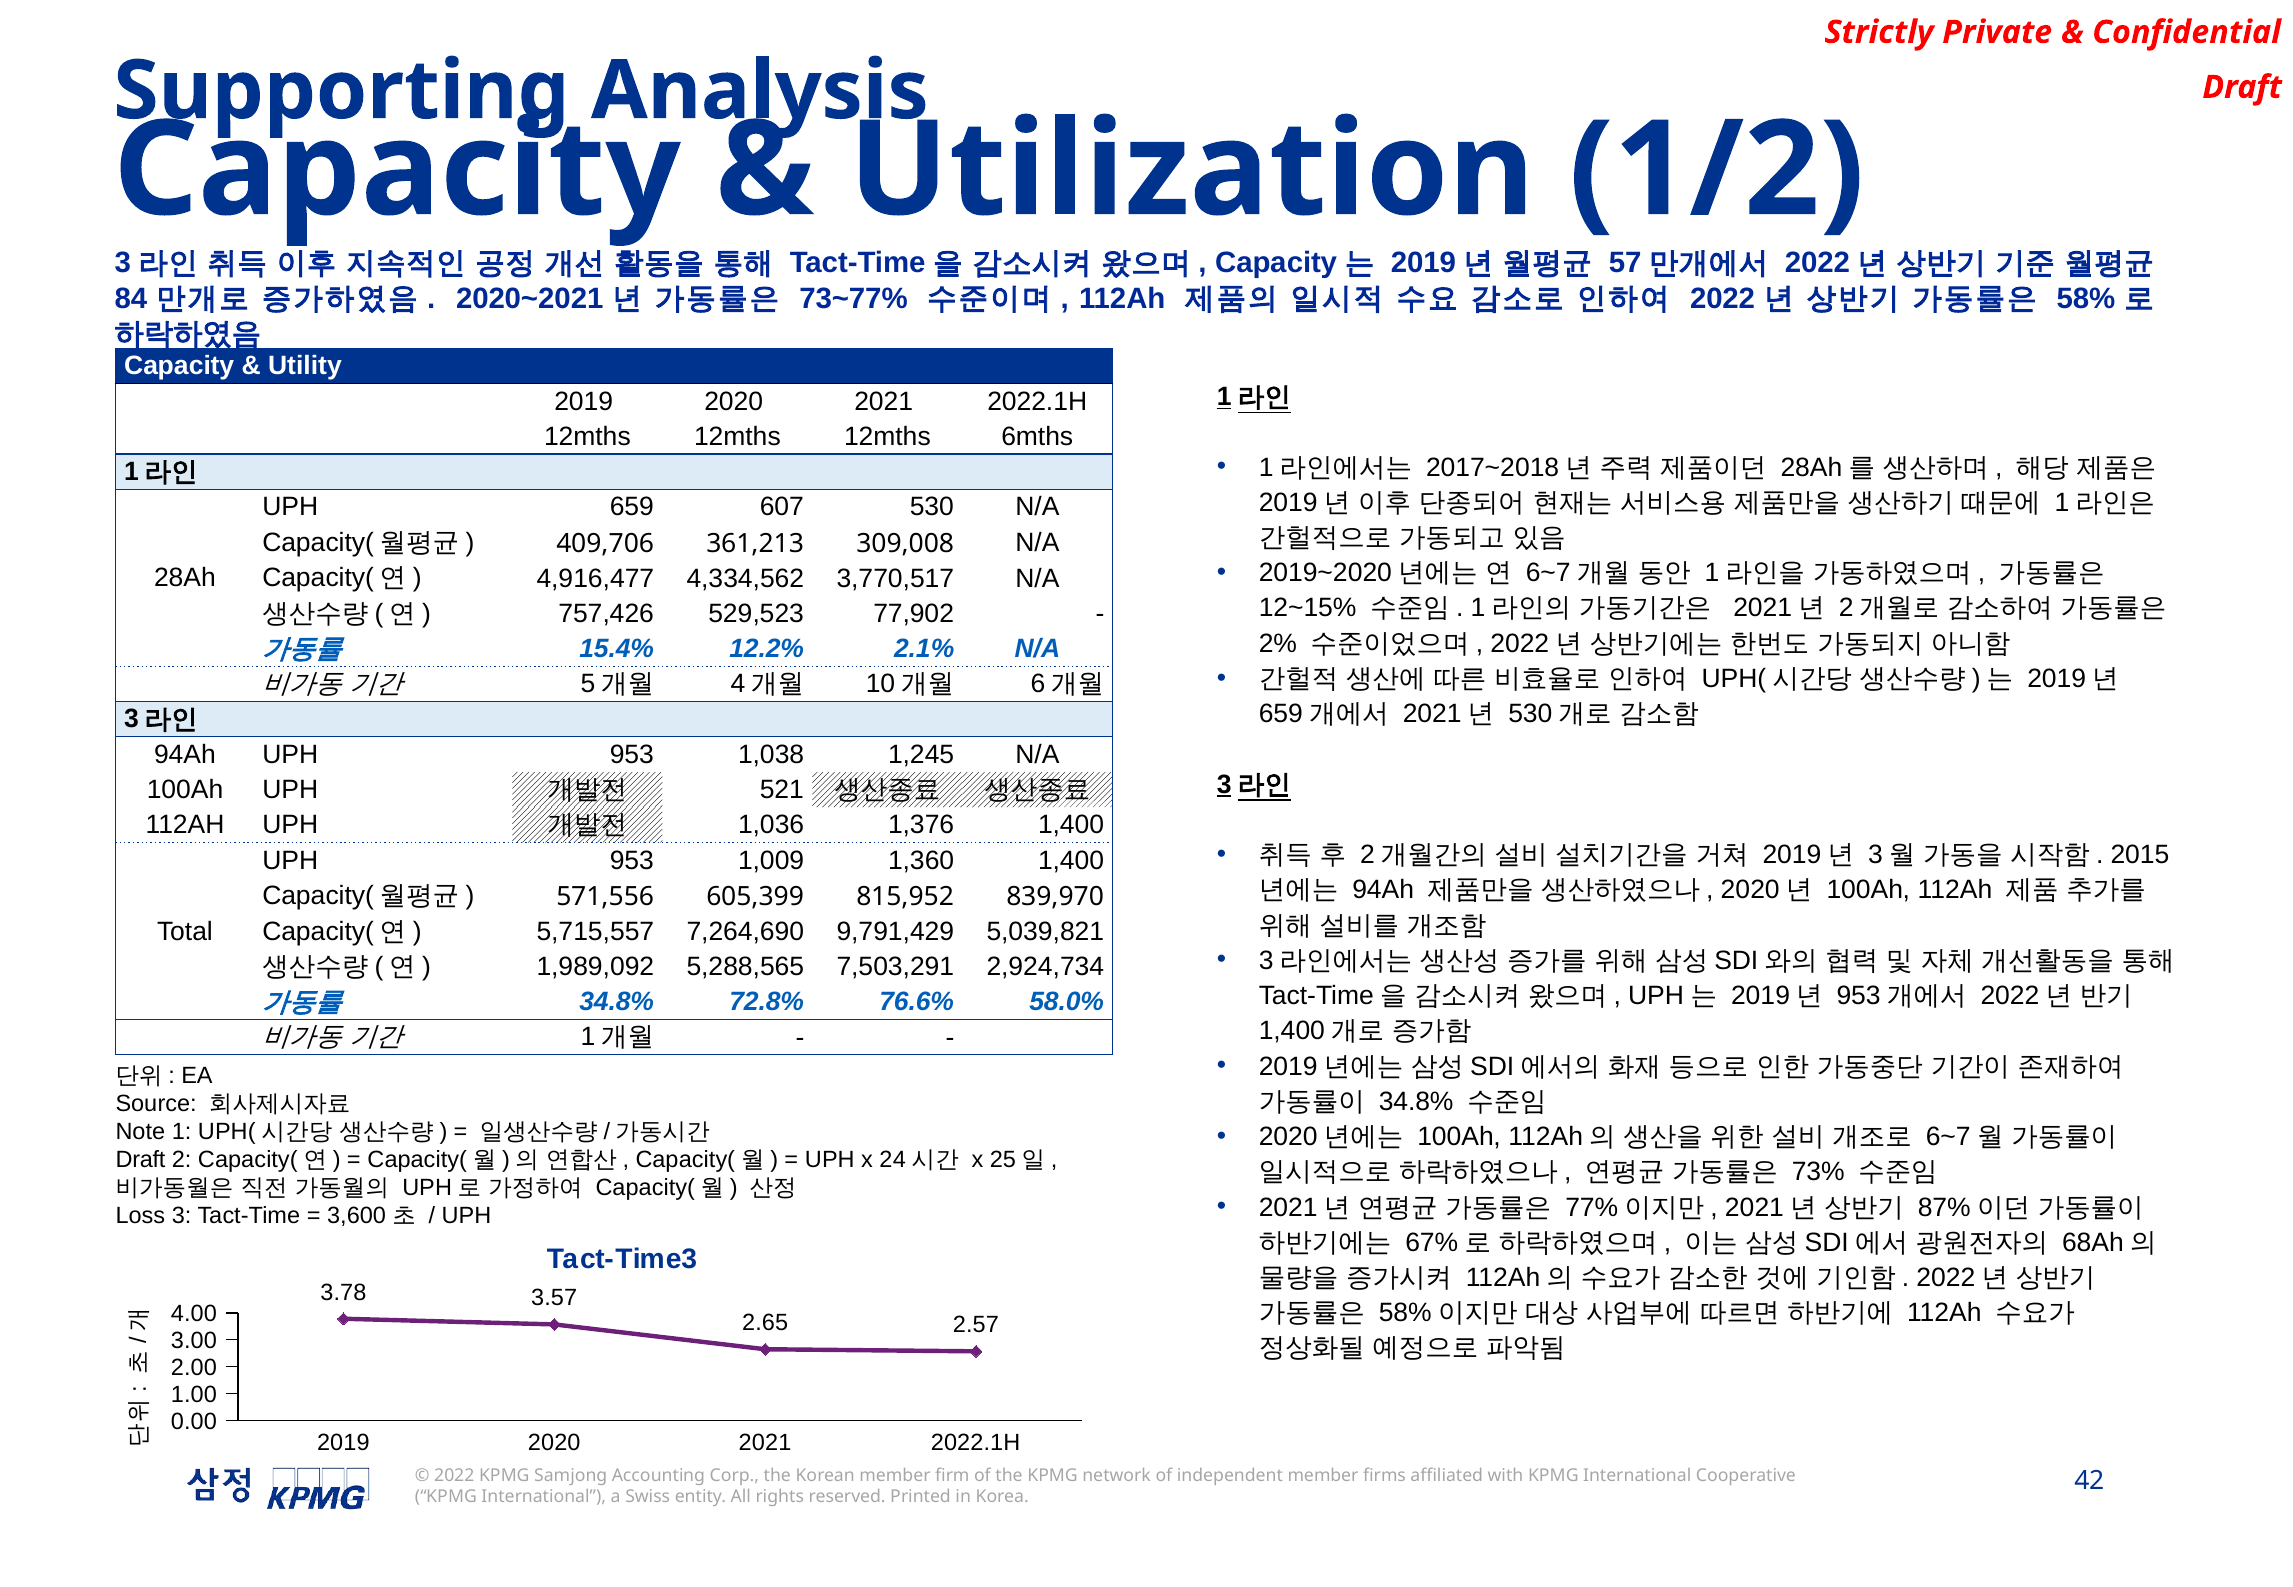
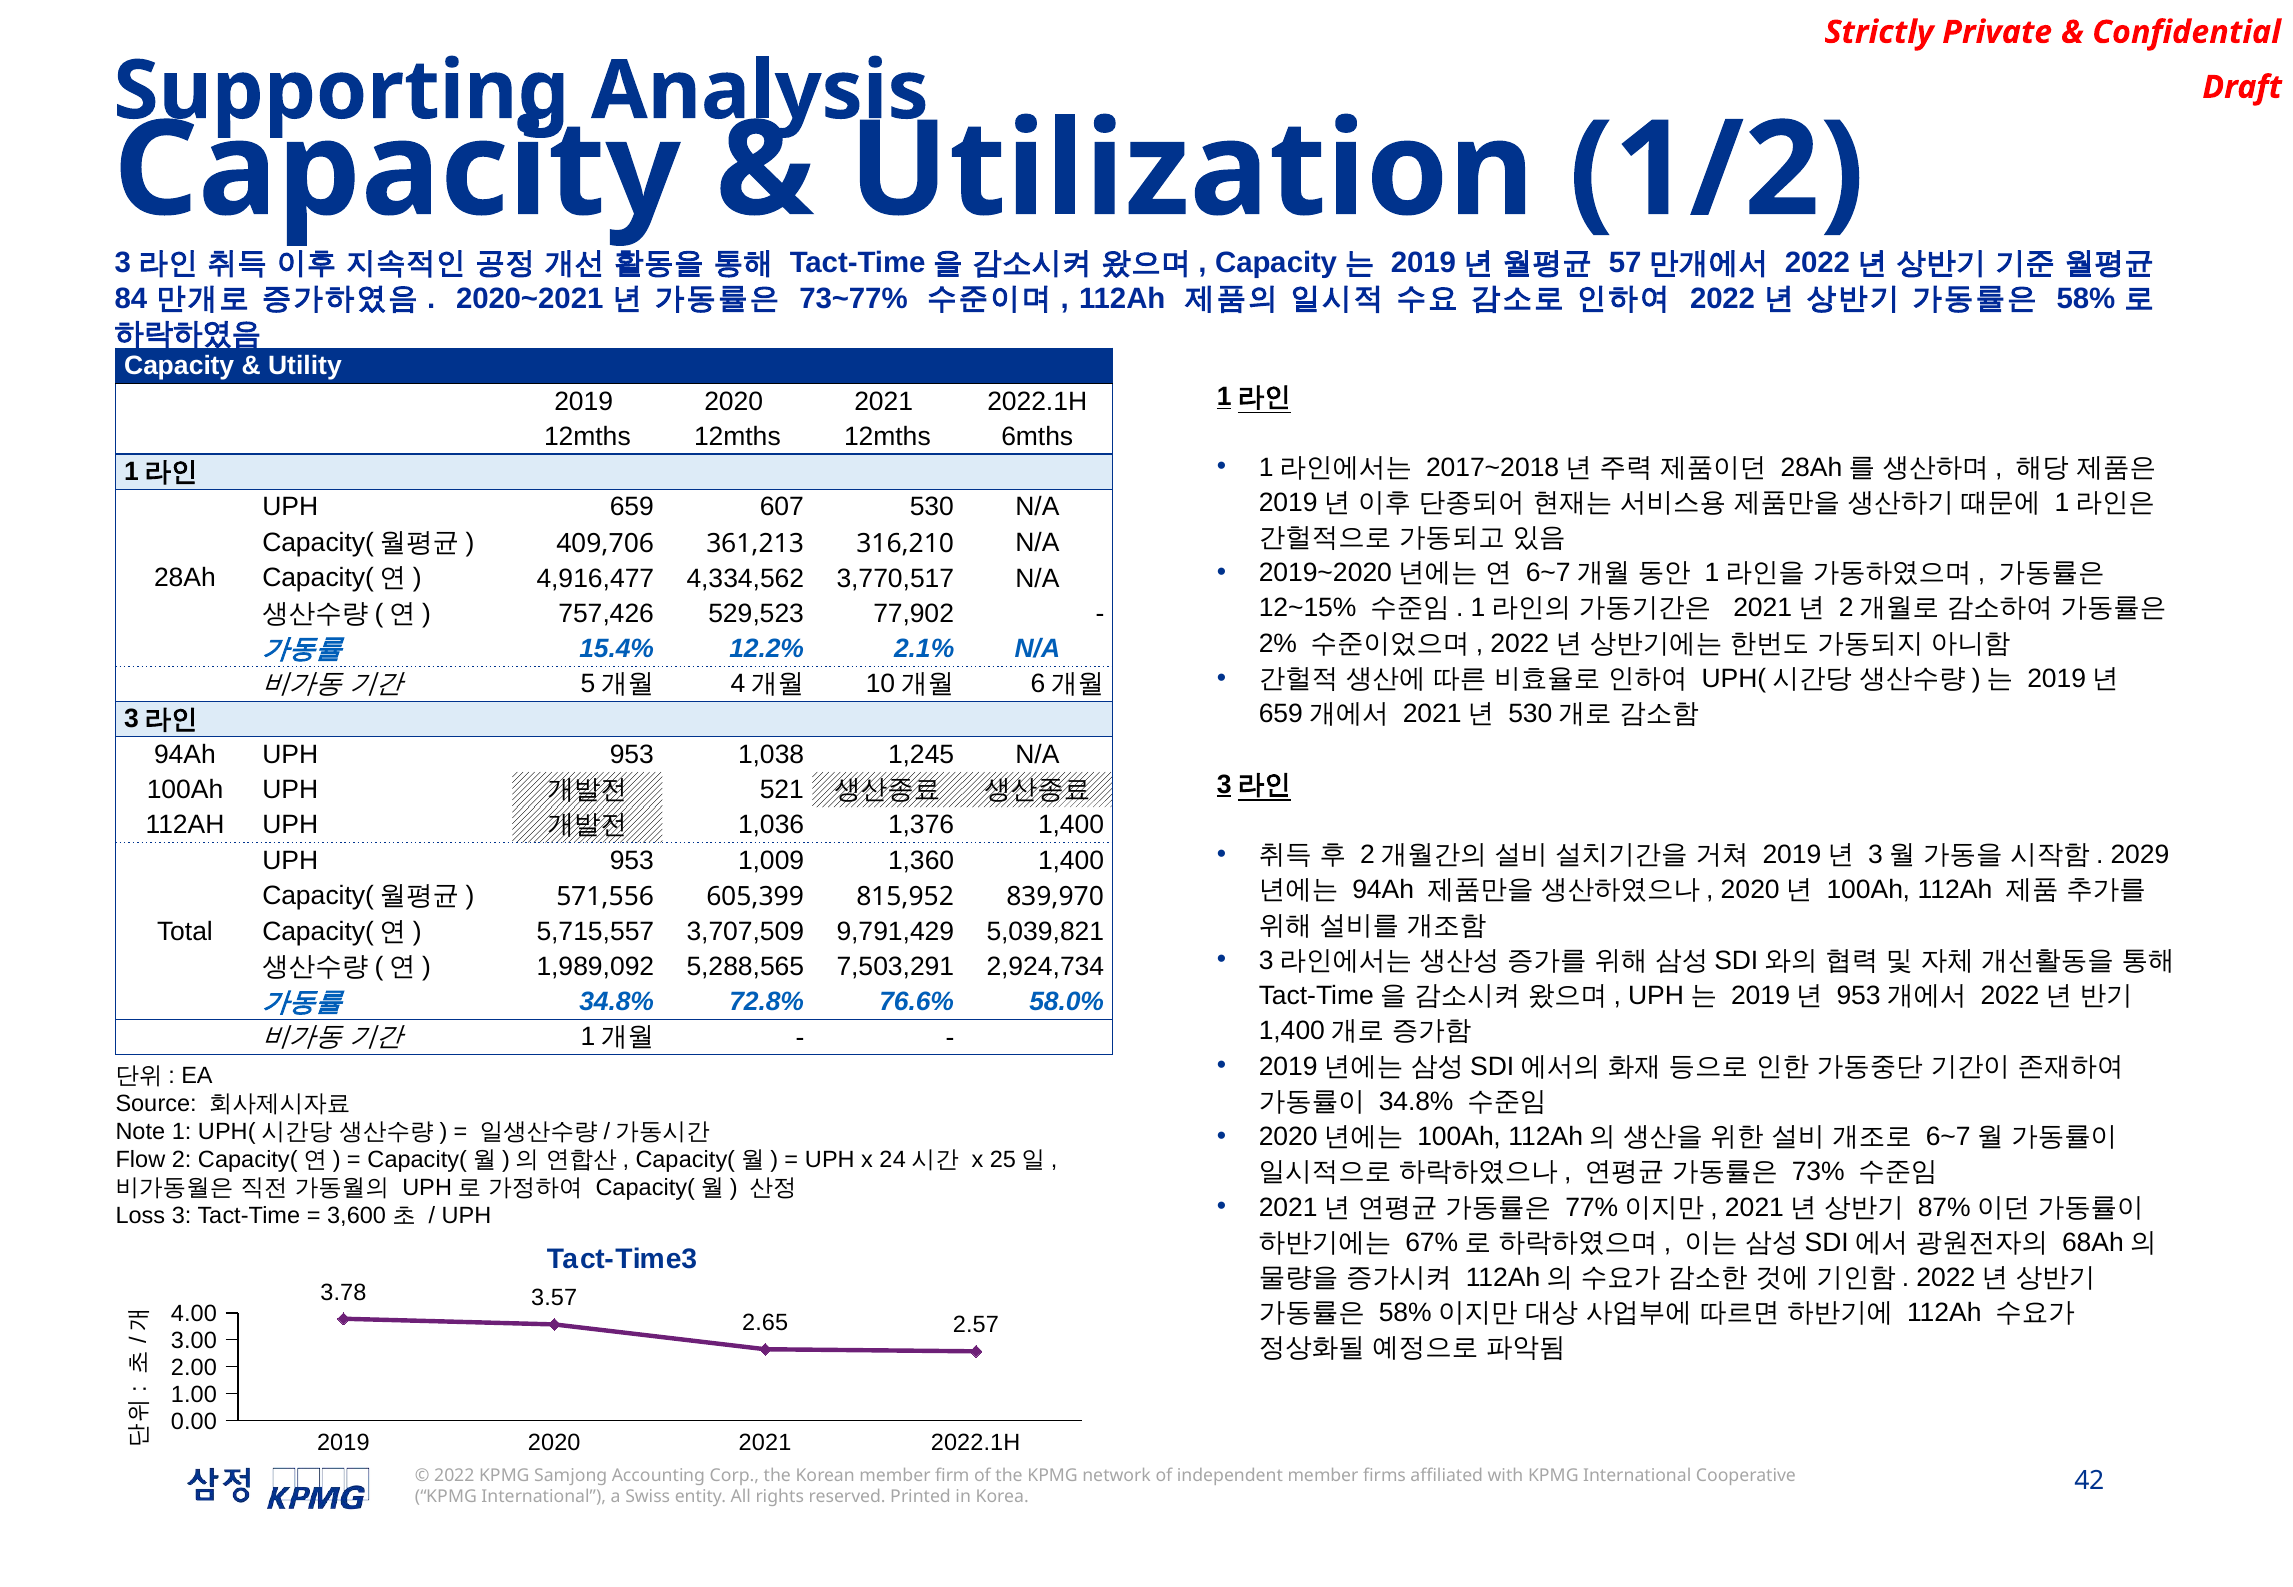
309,008: 309,008 -> 316,210 (905, 544)
2015: 2015 -> 2029 (2140, 855)
7,264,690: 7,264,690 -> 3,707,509 (745, 932)
Draft: Draft -> Flow (140, 1160)
